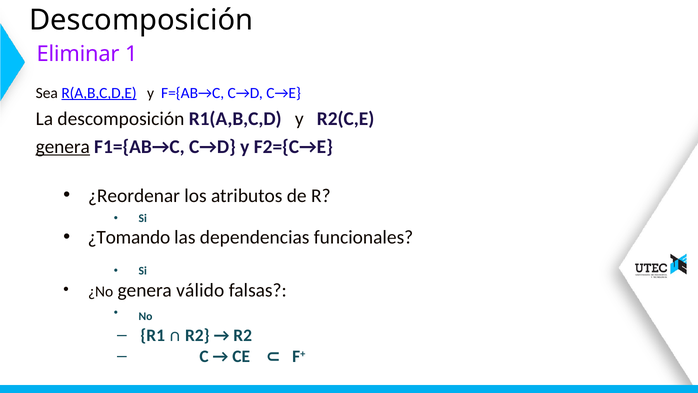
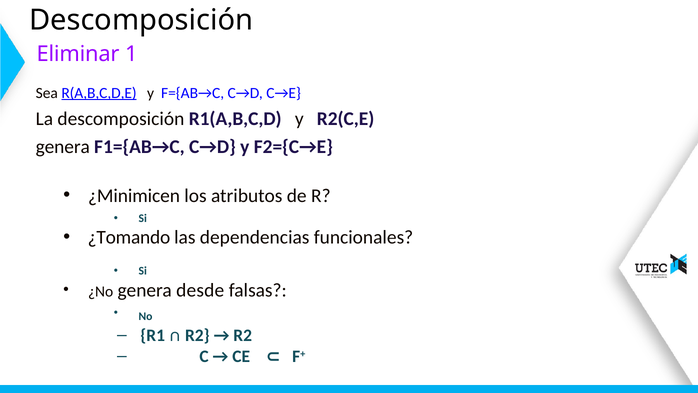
genera underline: present -> none (63, 147)
¿Reordenar: ¿Reordenar -> ¿Minimicen (134, 195)
válido: válido -> desde (200, 290)
